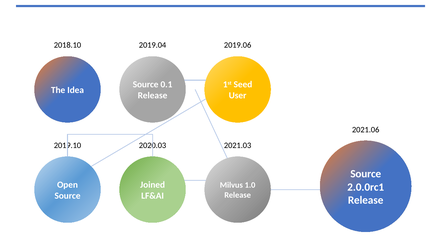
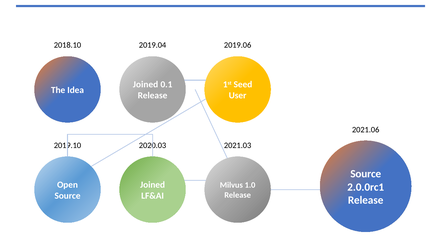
Source: Source -> Joined (146, 85)
